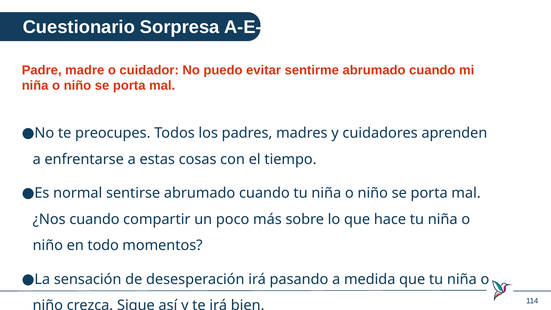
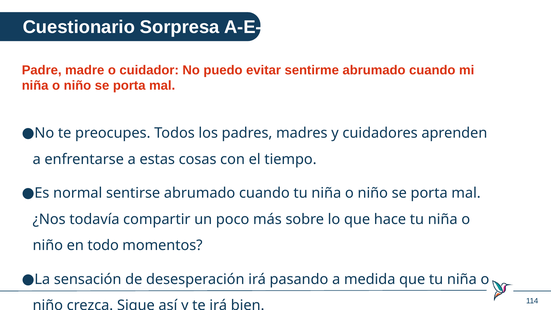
¿Nos cuando: cuando -> todavía (94, 219)
